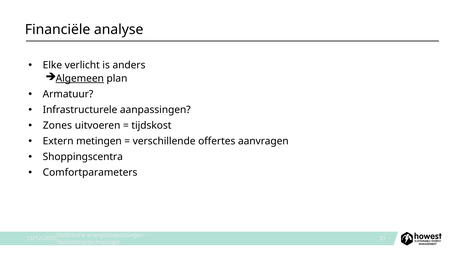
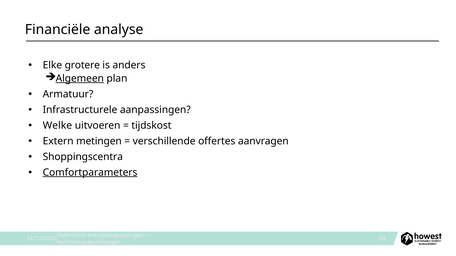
verlicht: verlicht -> grotere (82, 65)
Zones: Zones -> Welke (57, 126)
Comfortparameters underline: none -> present (90, 173)
